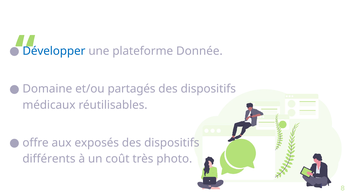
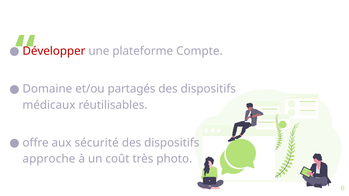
Développer colour: blue -> red (54, 51)
Donnée: Donnée -> Compte (199, 51)
exposés: exposés -> sécurité (97, 143)
différents: différents -> approche (49, 159)
